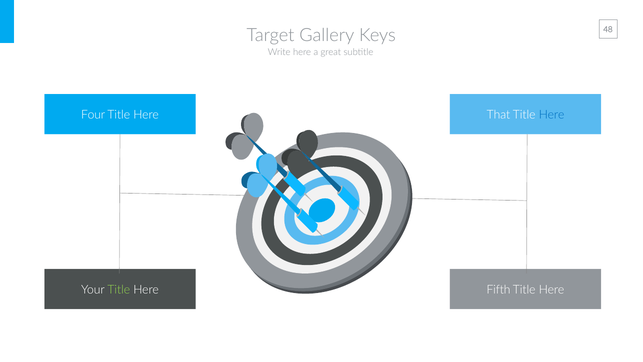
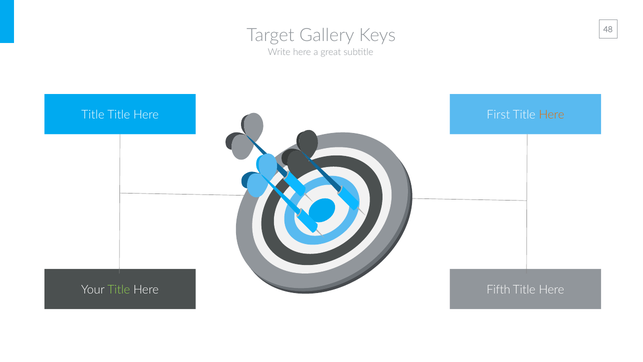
Four: Four -> Title (93, 115)
That: That -> First (498, 115)
Here colour: blue -> orange (552, 115)
